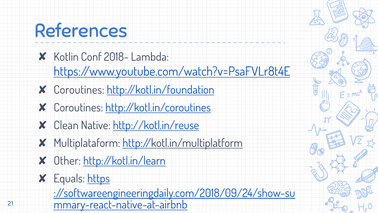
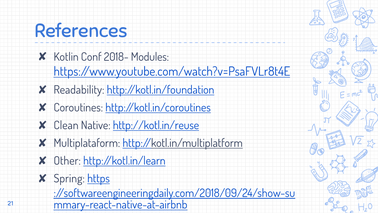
Lambda: Lambda -> Modules (150, 57)
Coroutines: Coroutines -> Readability (79, 90)
Equals: Equals -> Spring (69, 178)
